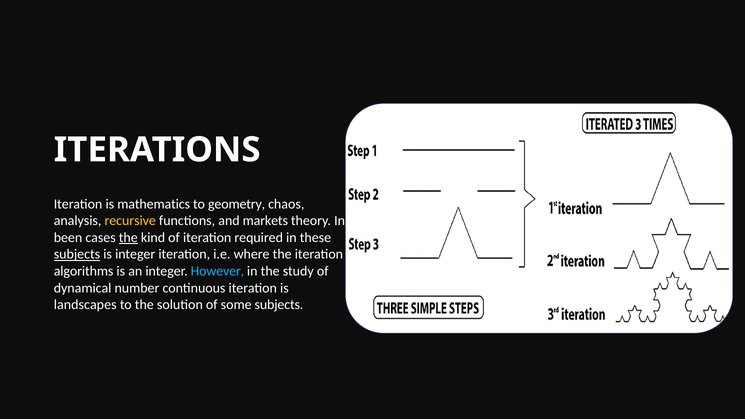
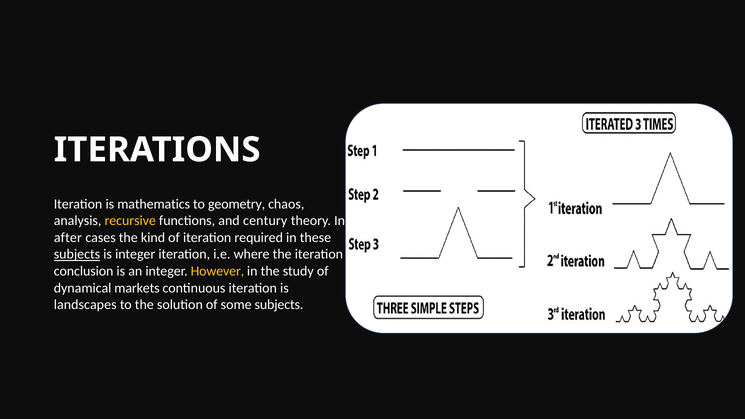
markets: markets -> century (265, 221)
been: been -> after (68, 238)
the underline: present -> none (128, 238)
algorithms: algorithms -> conclusion (84, 271)
However colour: light blue -> yellow (217, 271)
number: number -> markets (137, 288)
